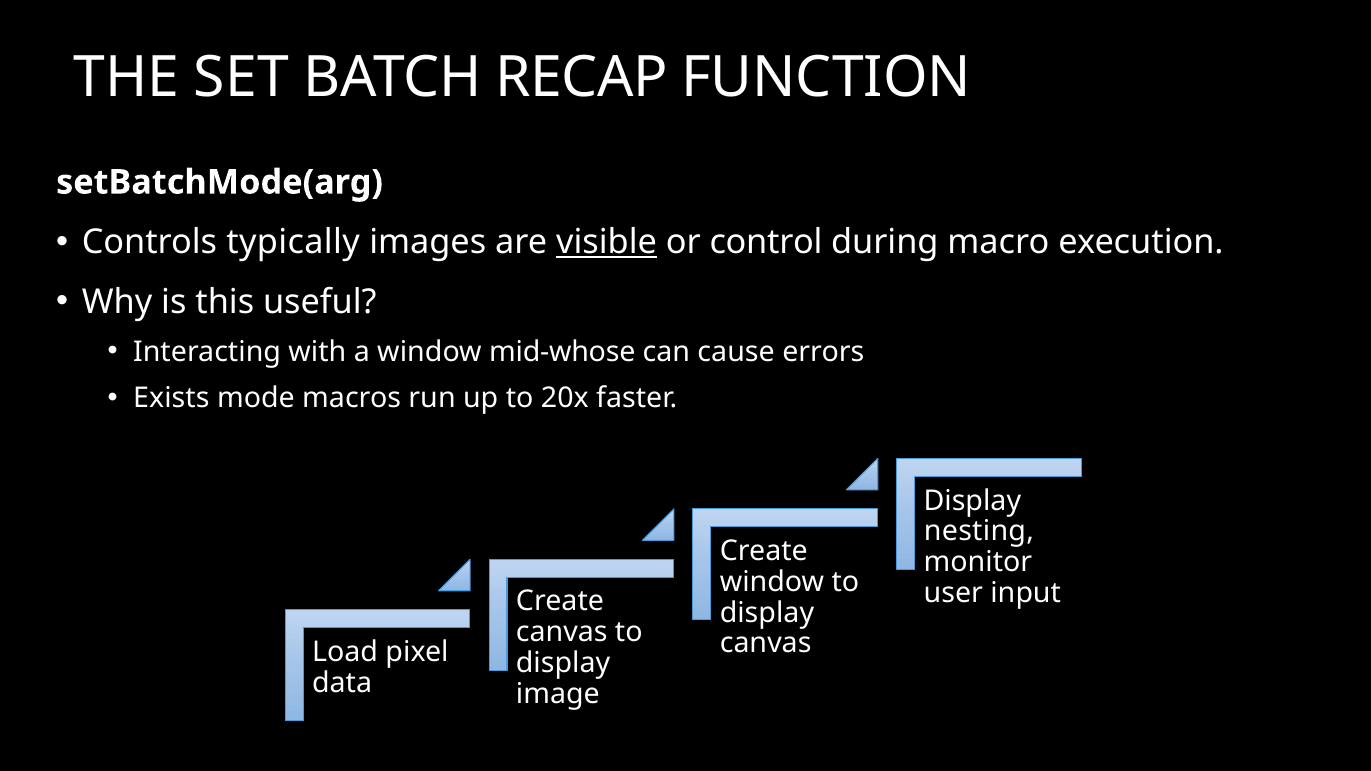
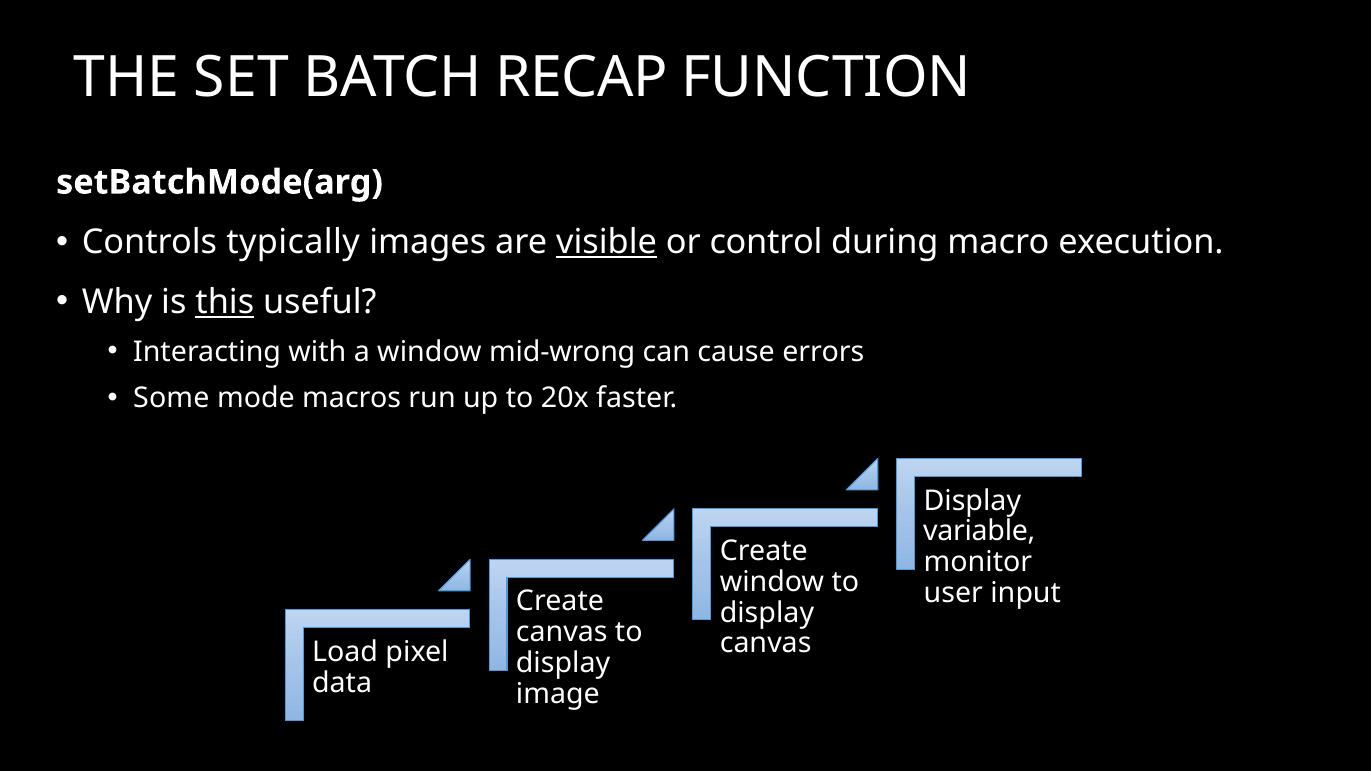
this underline: none -> present (225, 302)
mid-whose: mid-whose -> mid-wrong (562, 352)
Exists: Exists -> Some (171, 398)
nesting: nesting -> variable (979, 532)
